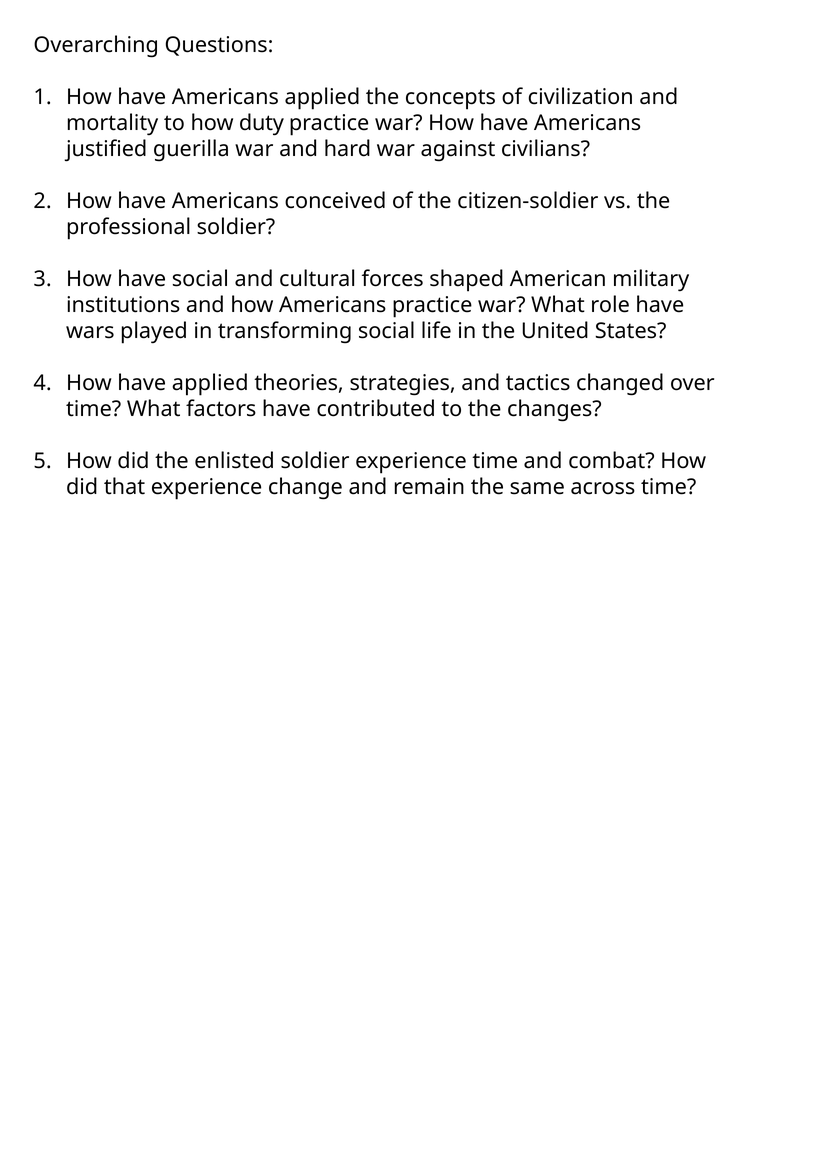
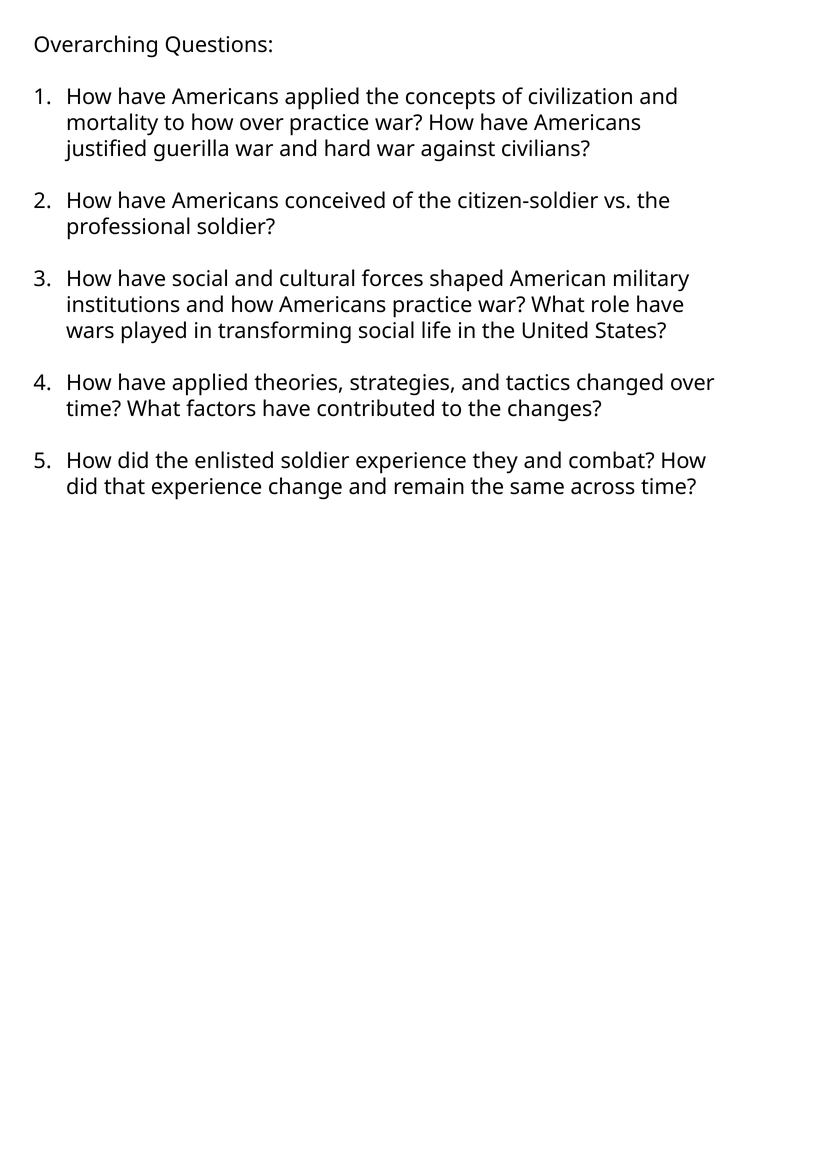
how duty: duty -> over (261, 123)
experience time: time -> they (495, 461)
